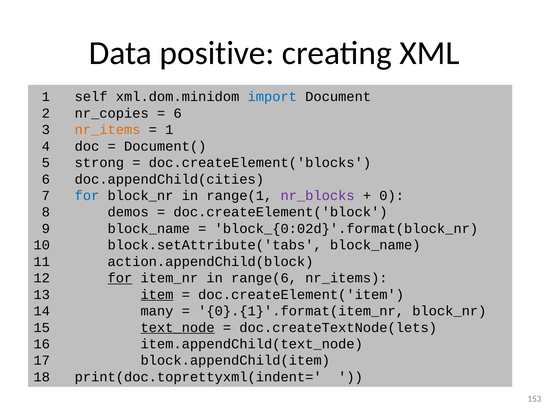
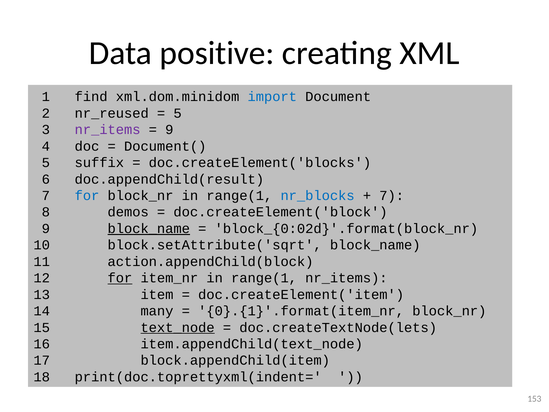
self: self -> find (91, 97)
nr_copies: nr_copies -> nr_reused (112, 113)
6: 6 -> 5 (178, 113)
nr_items colour: orange -> purple (108, 130)
1: 1 -> 9 (169, 130)
strong: strong -> suffix (99, 163)
doc.appendChild(cities: doc.appendChild(cities -> doc.appendChild(result (169, 179)
nr_blocks colour: purple -> blue (318, 196)
0: 0 -> 7 (392, 196)
block_name underline: none -> present (149, 228)
block.setAttribute('tabs: block.setAttribute('tabs -> block.setAttribute('sqrt (215, 245)
item_nr in range(6: range(6 -> range(1 (264, 278)
item underline: present -> none (157, 294)
